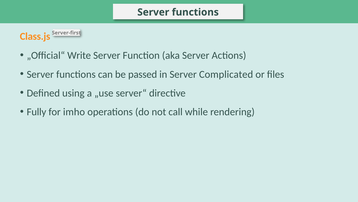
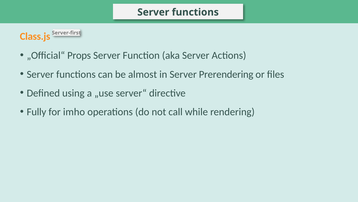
Write: Write -> Props (79, 55)
passed: passed -> almost (143, 74)
Complicated: Complicated -> Prerendering (226, 74)
